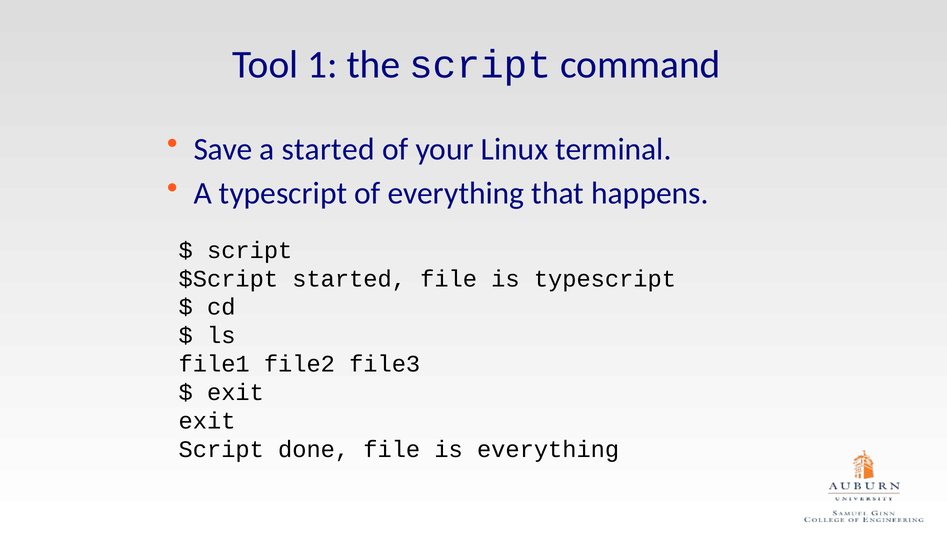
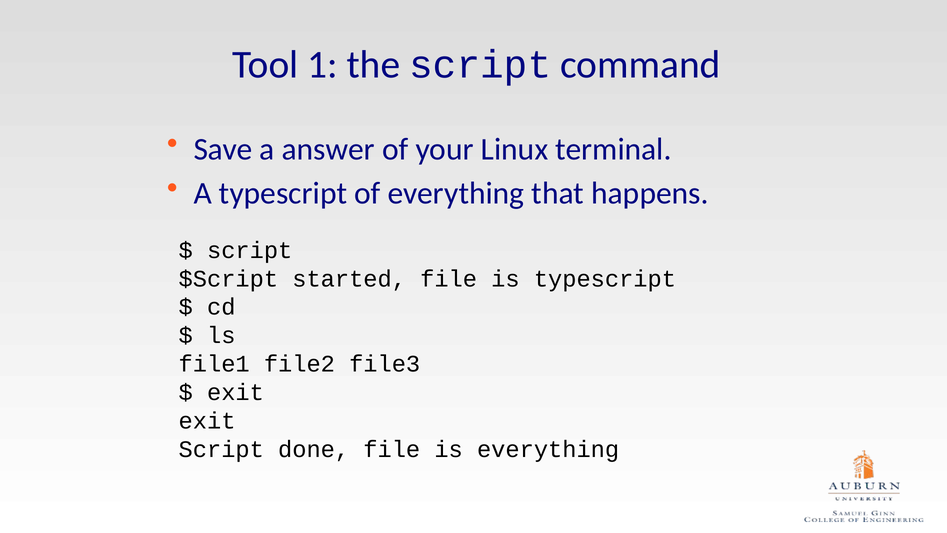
a started: started -> answer (328, 149)
